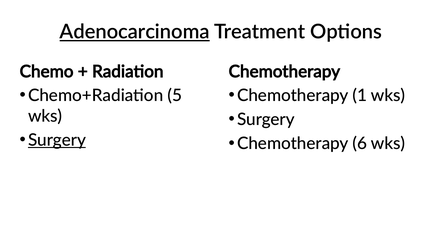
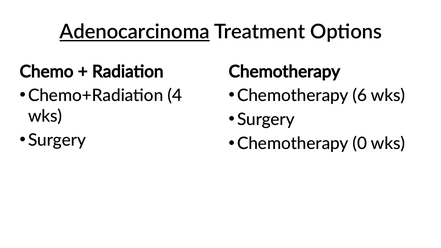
5: 5 -> 4 (175, 96)
1: 1 -> 6 (360, 96)
Surgery underline: present -> none (57, 140)
6: 6 -> 0 (360, 144)
